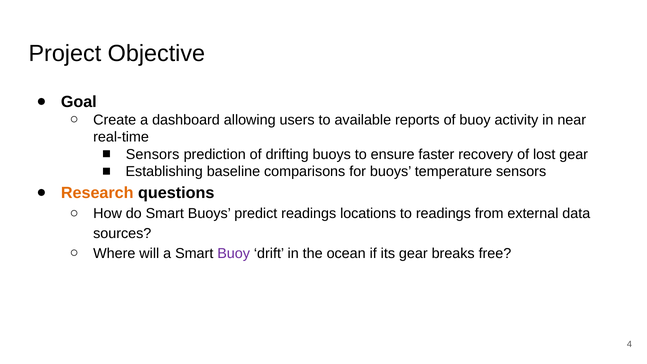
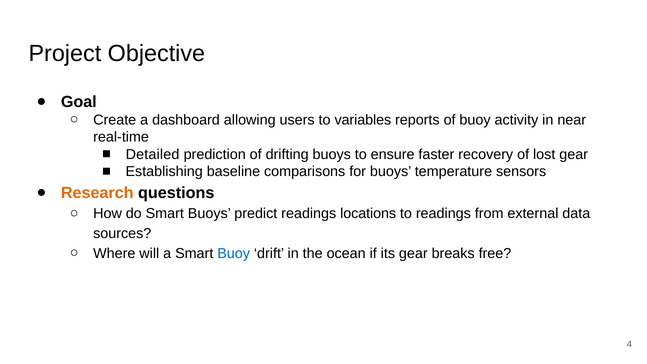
available: available -> variables (363, 120)
Sensors: Sensors -> Detailed (153, 154)
Buoy colour: purple -> blue (234, 253)
